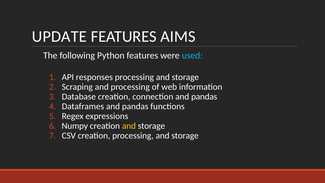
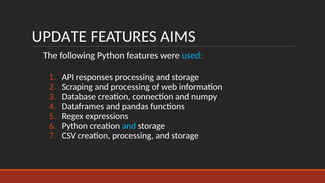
connection and pandas: pandas -> numpy (204, 97)
Numpy: Numpy -> Python (75, 126)
and colour: yellow -> light blue (129, 126)
